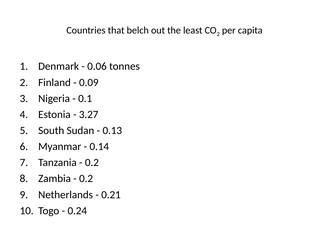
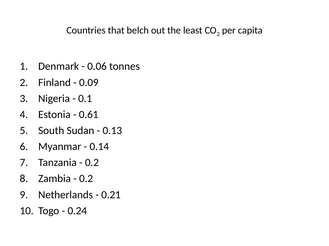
3.27: 3.27 -> 0.61 (89, 115)
